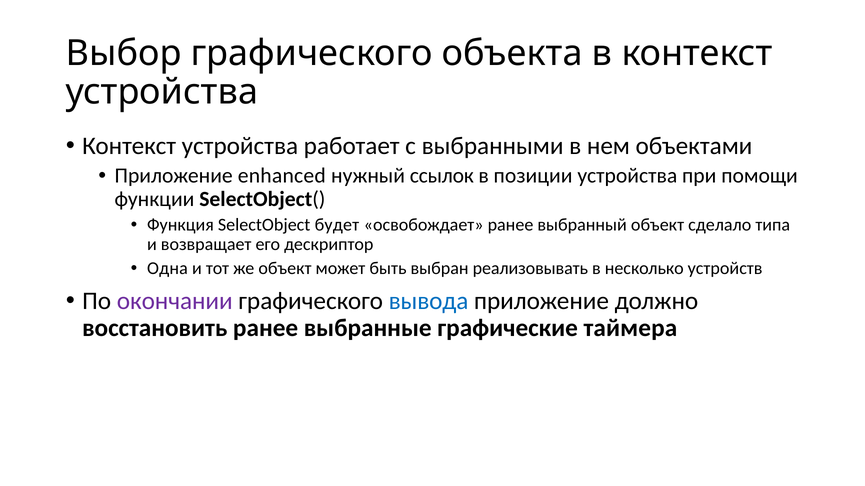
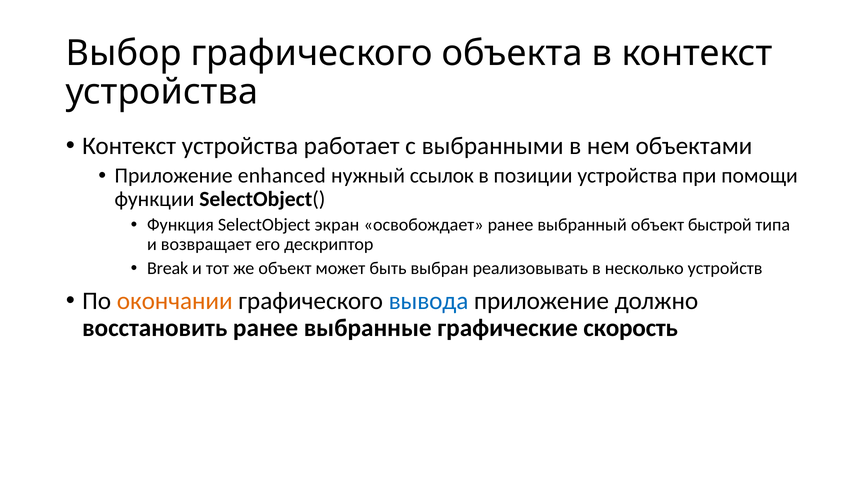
будет: будет -> экран (337, 225)
сделало: сделало -> быстрой (720, 225)
Одна: Одна -> Break (168, 269)
окончании colour: purple -> orange (175, 301)
таймера: таймера -> скорость (631, 328)
